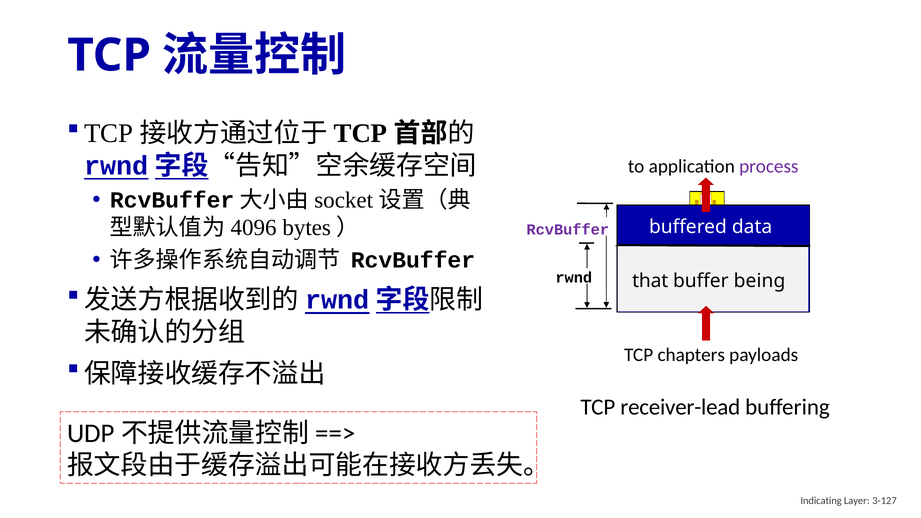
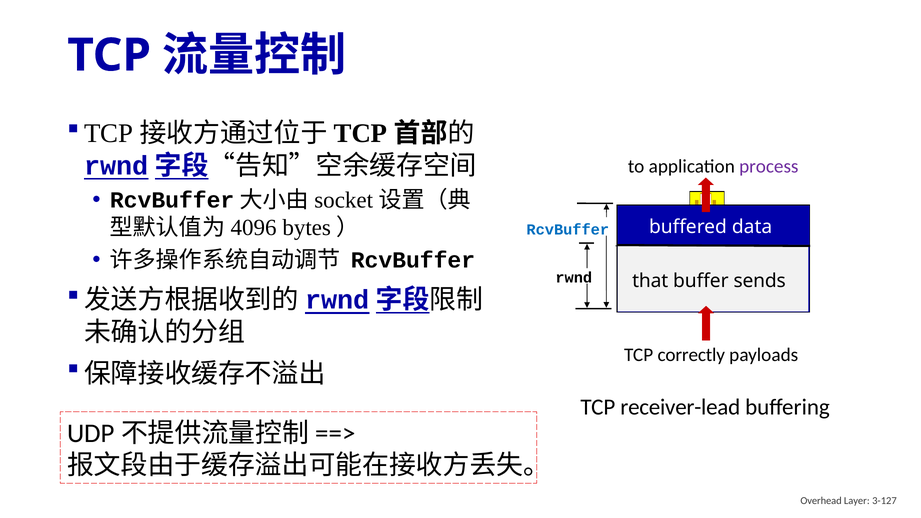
RcvBuffer colour: purple -> blue (568, 230)
being: being -> sends (760, 281)
chapters: chapters -> correctly (691, 355)
Indicating: Indicating -> Overhead (821, 501)
